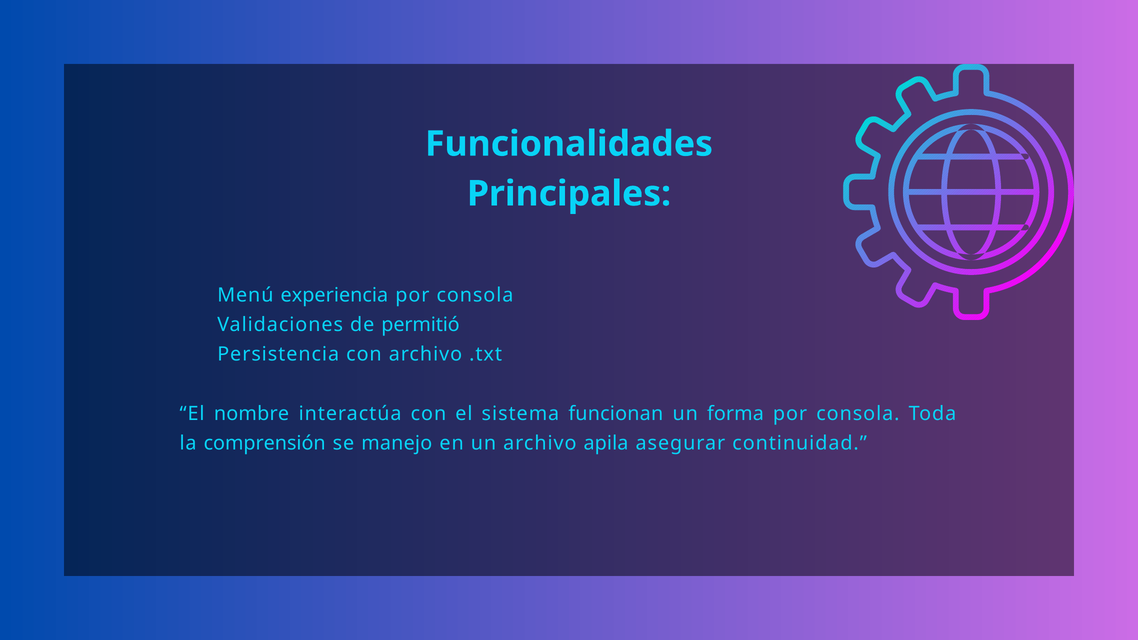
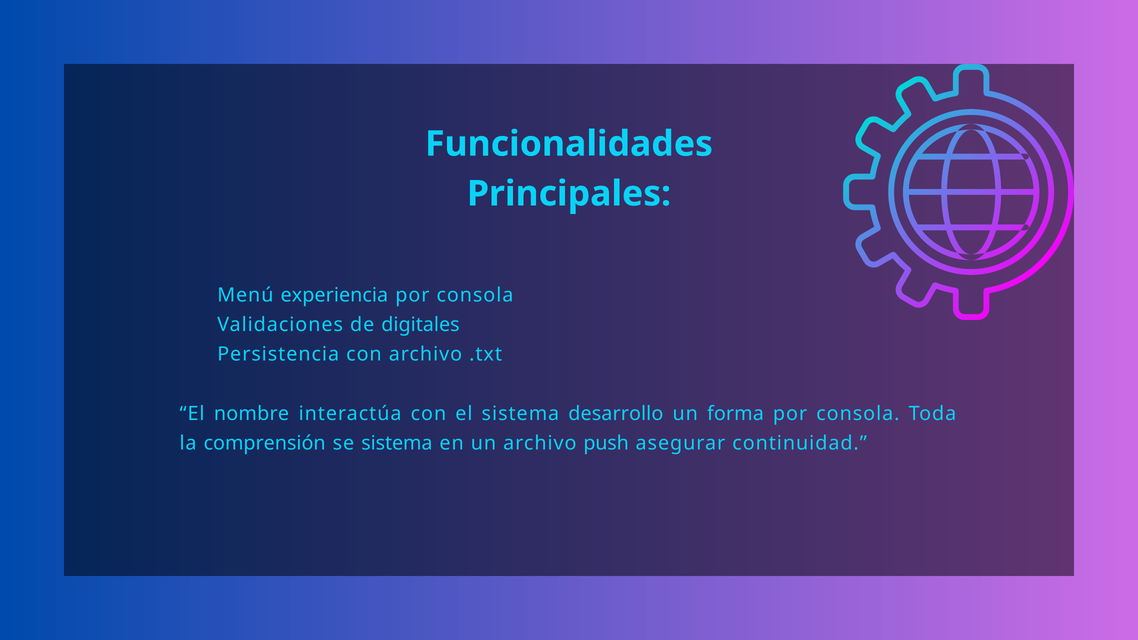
permitió: permitió -> digitales (420, 325)
funcionan: funcionan -> desarrollo (616, 414)
se manejo: manejo -> sistema (397, 443)
apila: apila -> push (606, 443)
